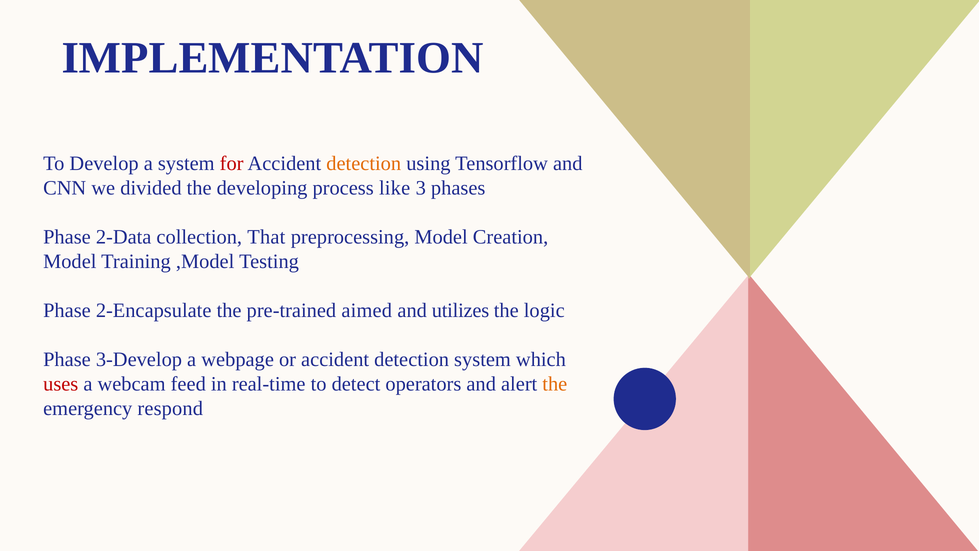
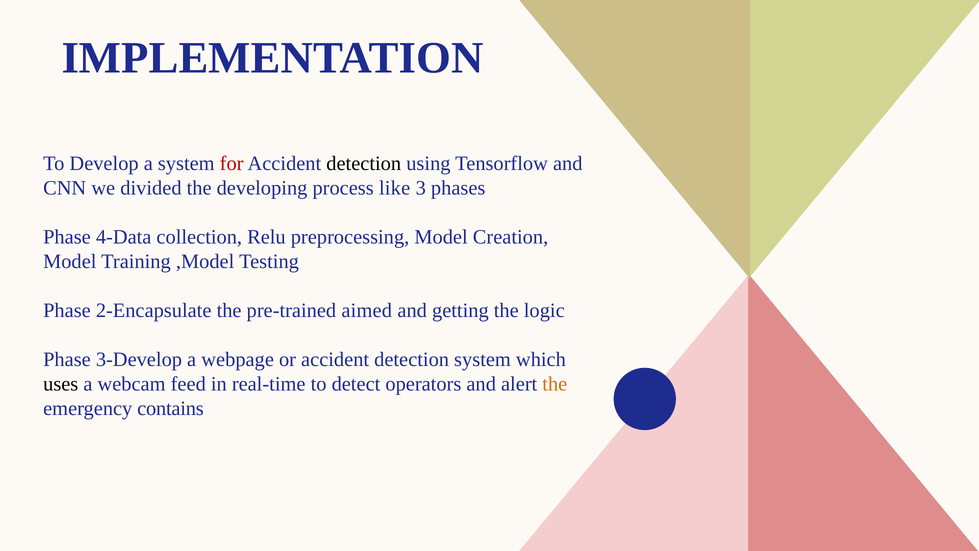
detection colour: orange -> black (364, 163)
2-Data: 2-Data -> 4-Data (124, 237)
That: That -> Relu (266, 237)
utilizes: utilizes -> getting (460, 310)
uses colour: red -> black (61, 384)
respond: respond -> contains (170, 408)
